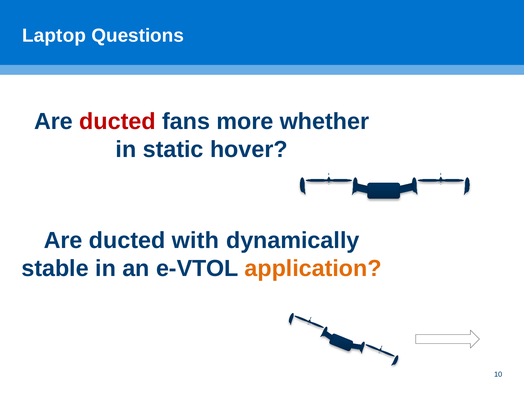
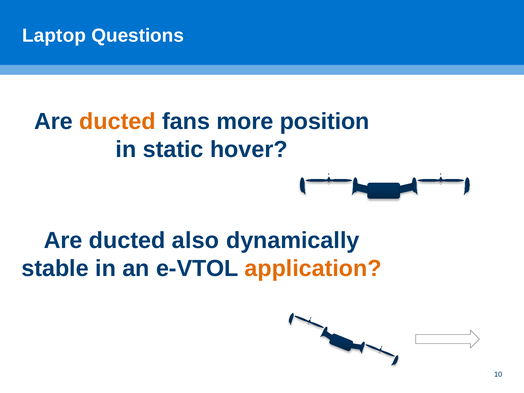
ducted colour: red -> orange (117, 122)
whether: whether -> position (325, 122)
with: with -> also (196, 240)
